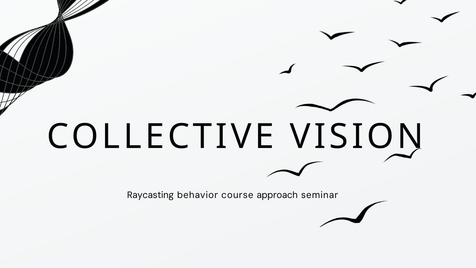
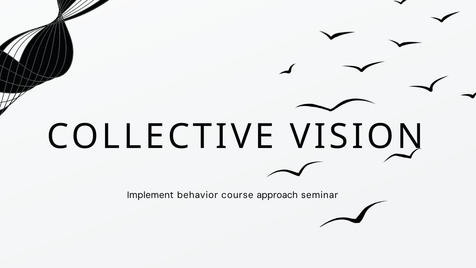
Raycasting: Raycasting -> Implement (150, 195)
